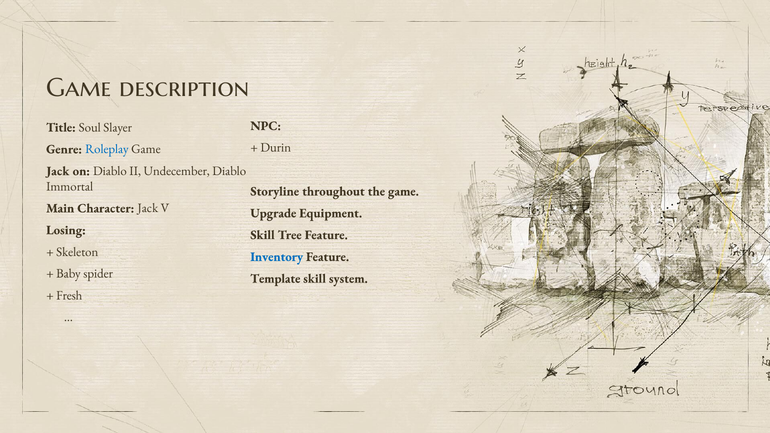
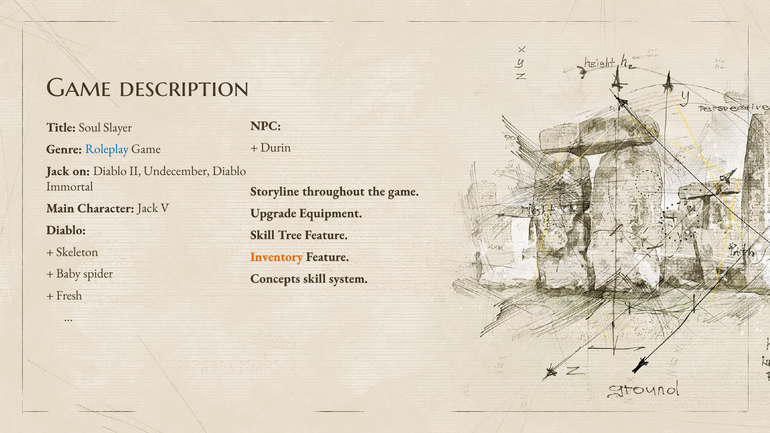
Losing: Losing -> Diablo (66, 230)
Inventory colour: blue -> orange (277, 257)
Template: Template -> Concepts (275, 279)
